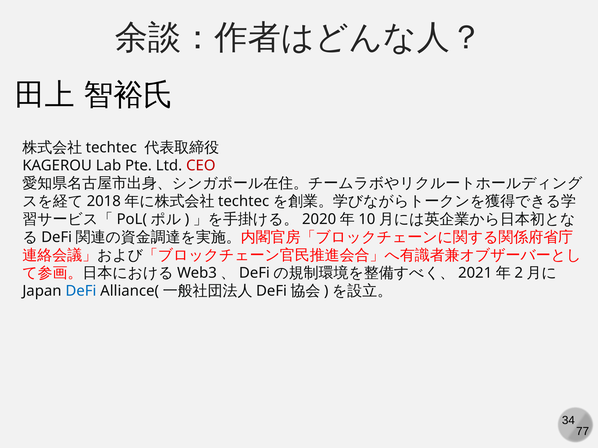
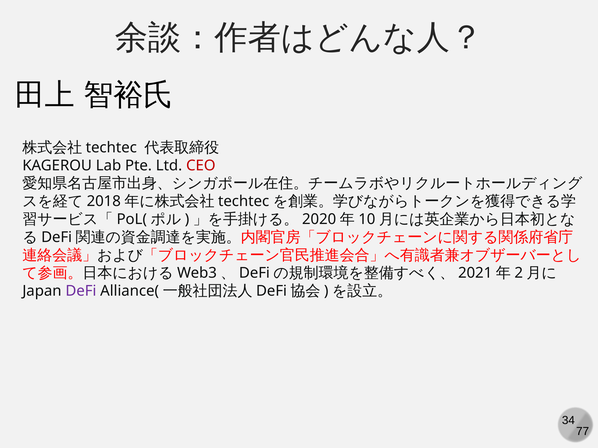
DeFi colour: blue -> purple (81, 291)
